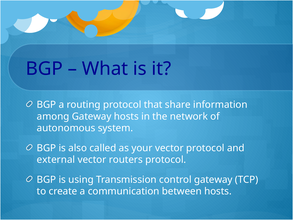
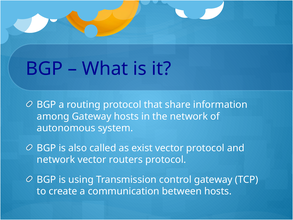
your: your -> exist (142, 148)
external: external -> network (56, 160)
